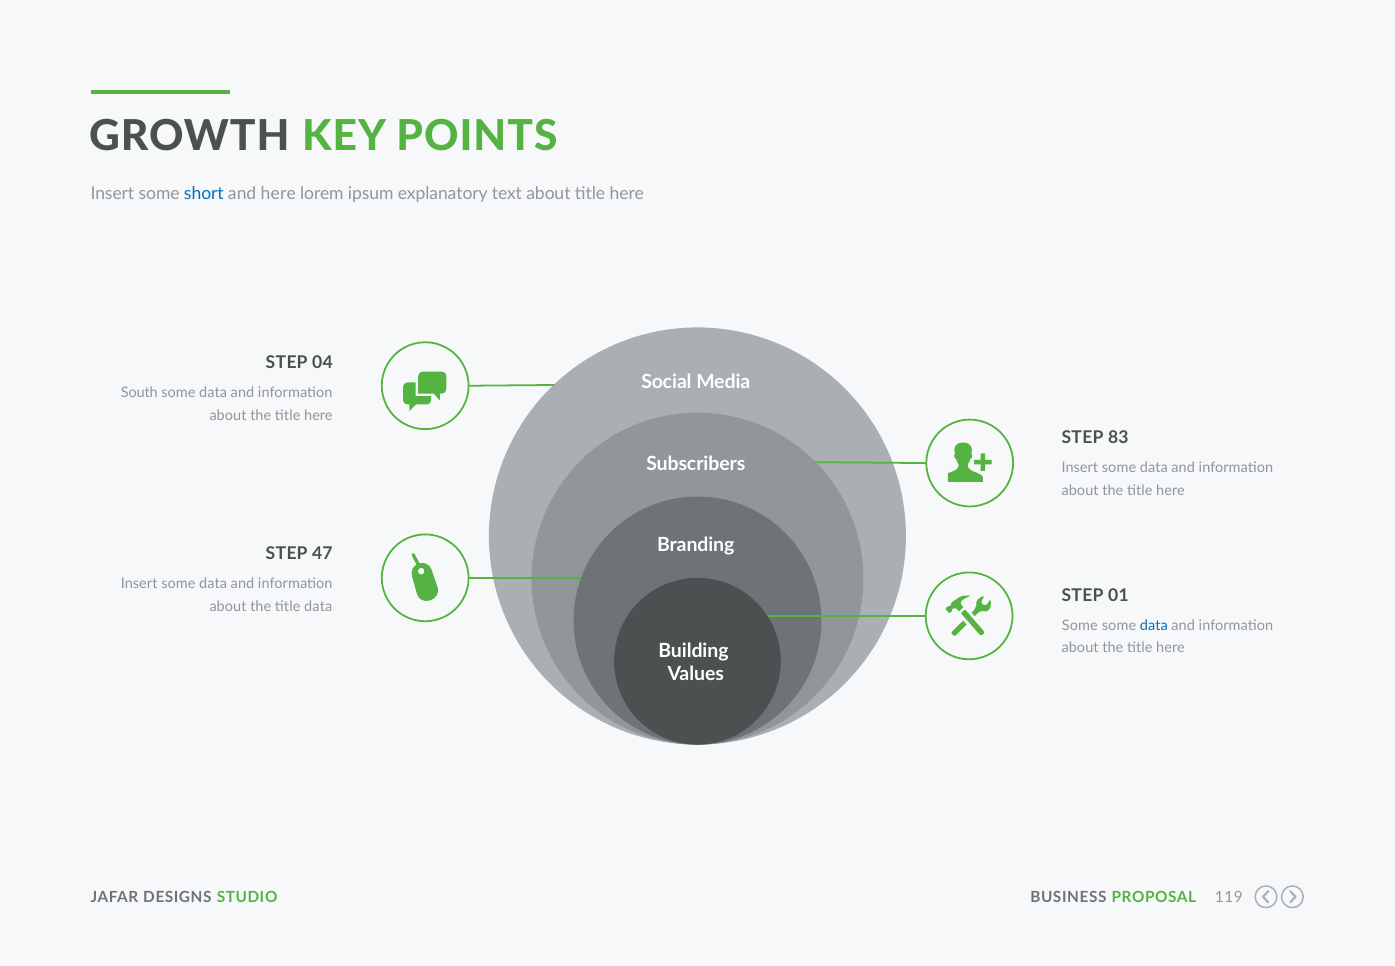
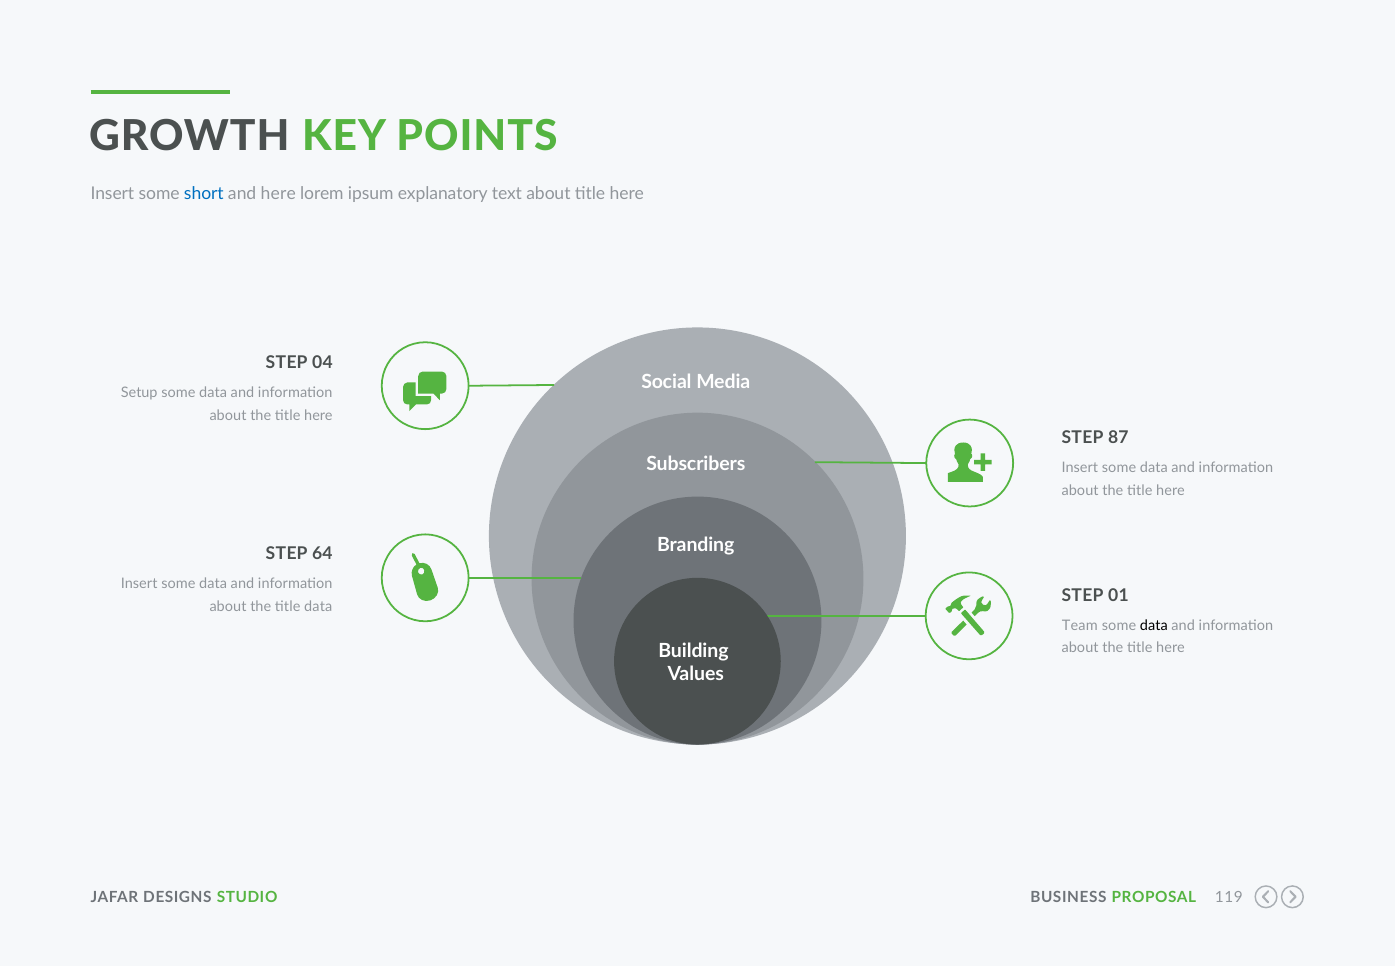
South: South -> Setup (139, 393)
83: 83 -> 87 (1118, 438)
47: 47 -> 64 (322, 554)
Some: Some -> Team (1080, 625)
data colour: blue -> black (1154, 625)
